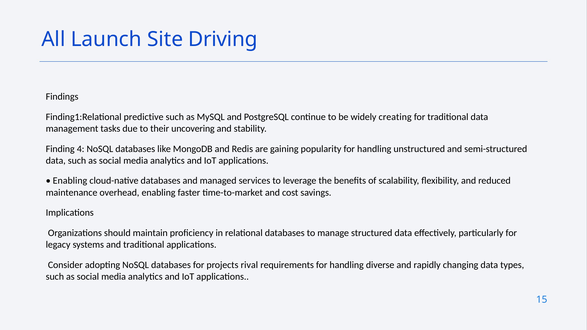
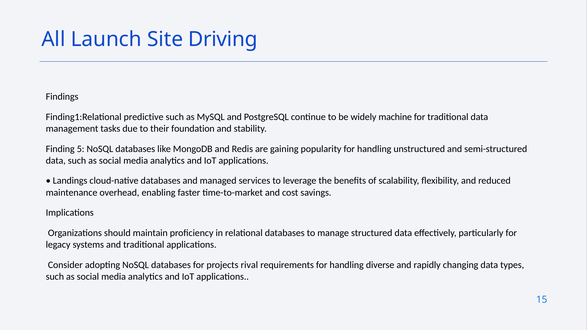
creating: creating -> machine (395, 117)
uncovering: uncovering -> foundation (193, 129)
4: 4 -> 5 (81, 149)
Enabling: Enabling -> Landings (70, 181)
